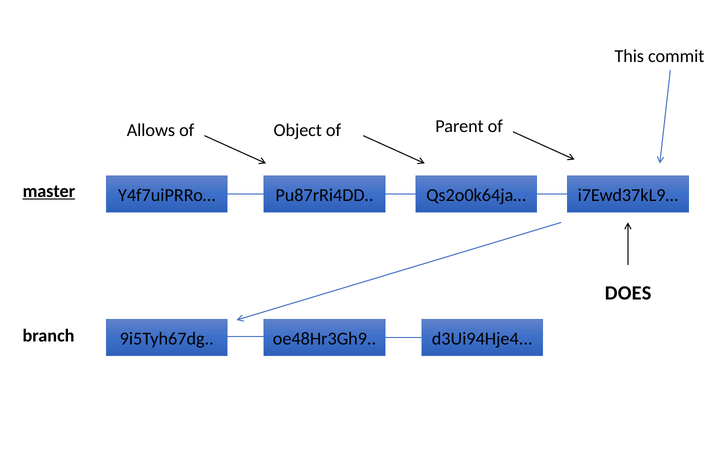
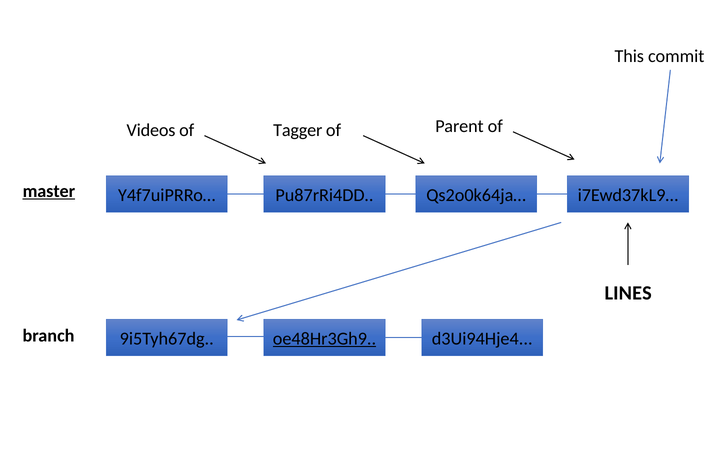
Allows: Allows -> Videos (151, 130)
Object: Object -> Tagger (298, 130)
DOES: DOES -> LINES (628, 293)
oe48Hr3Gh9 underline: none -> present (324, 339)
